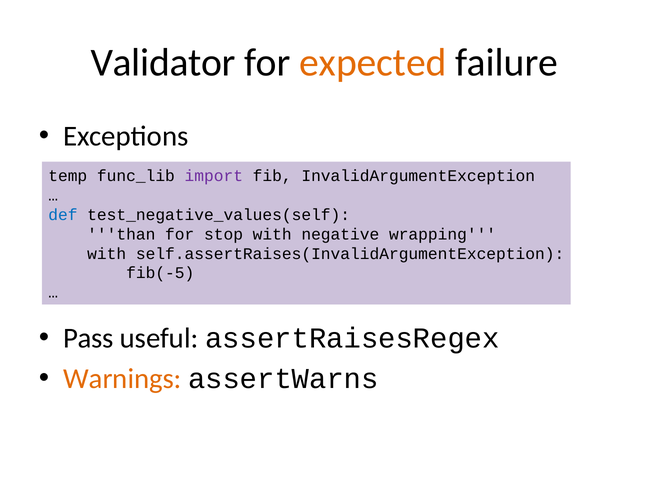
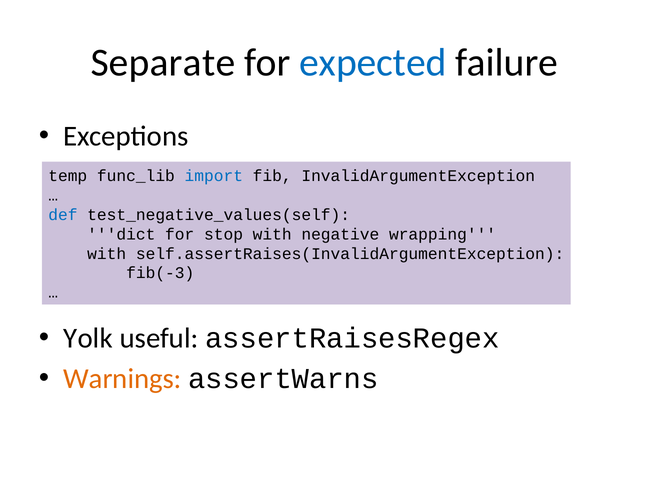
Validator: Validator -> Separate (163, 63)
expected colour: orange -> blue (373, 63)
import colour: purple -> blue (214, 176)
than: than -> dict (121, 234)
fib(-5: fib(-5 -> fib(-3 (160, 273)
Pass: Pass -> Yolk (88, 338)
